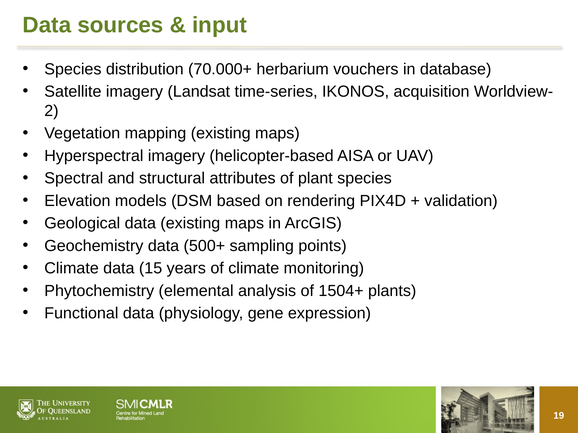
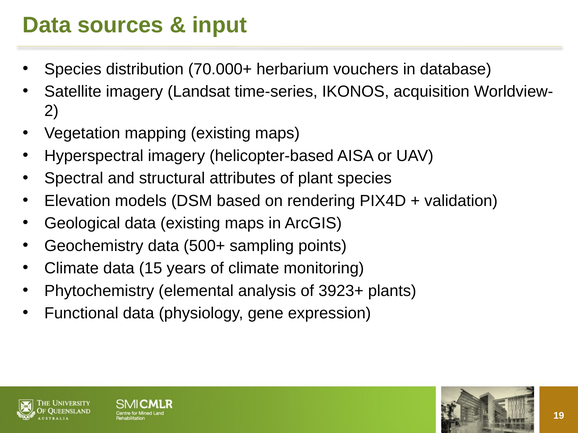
1504+: 1504+ -> 3923+ (341, 291)
